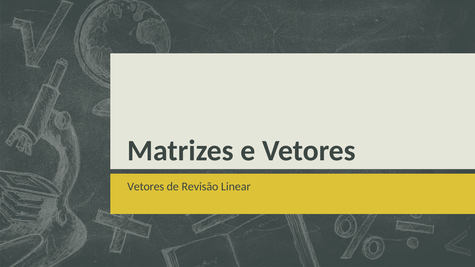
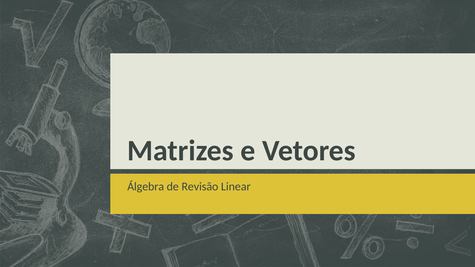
Vetores: Vetores -> Álgebra (146, 187)
